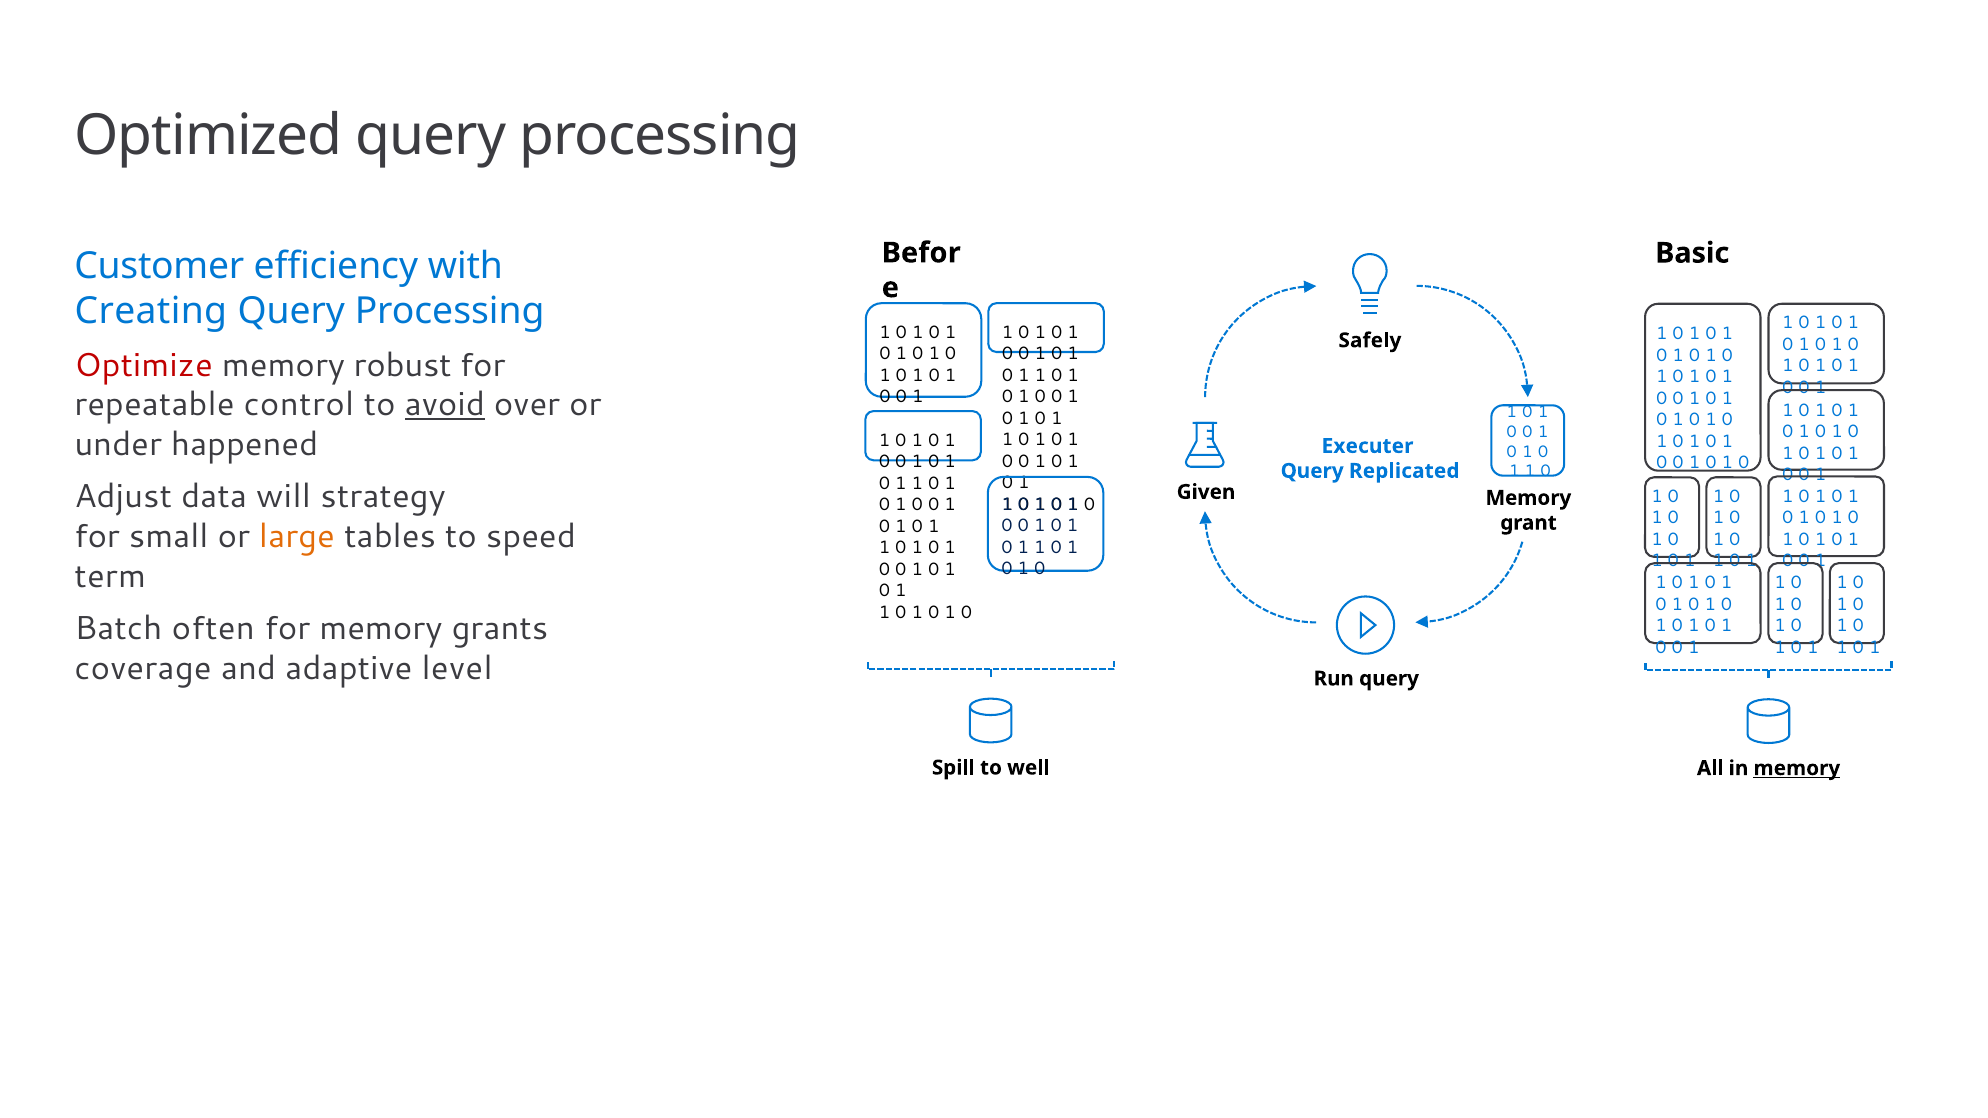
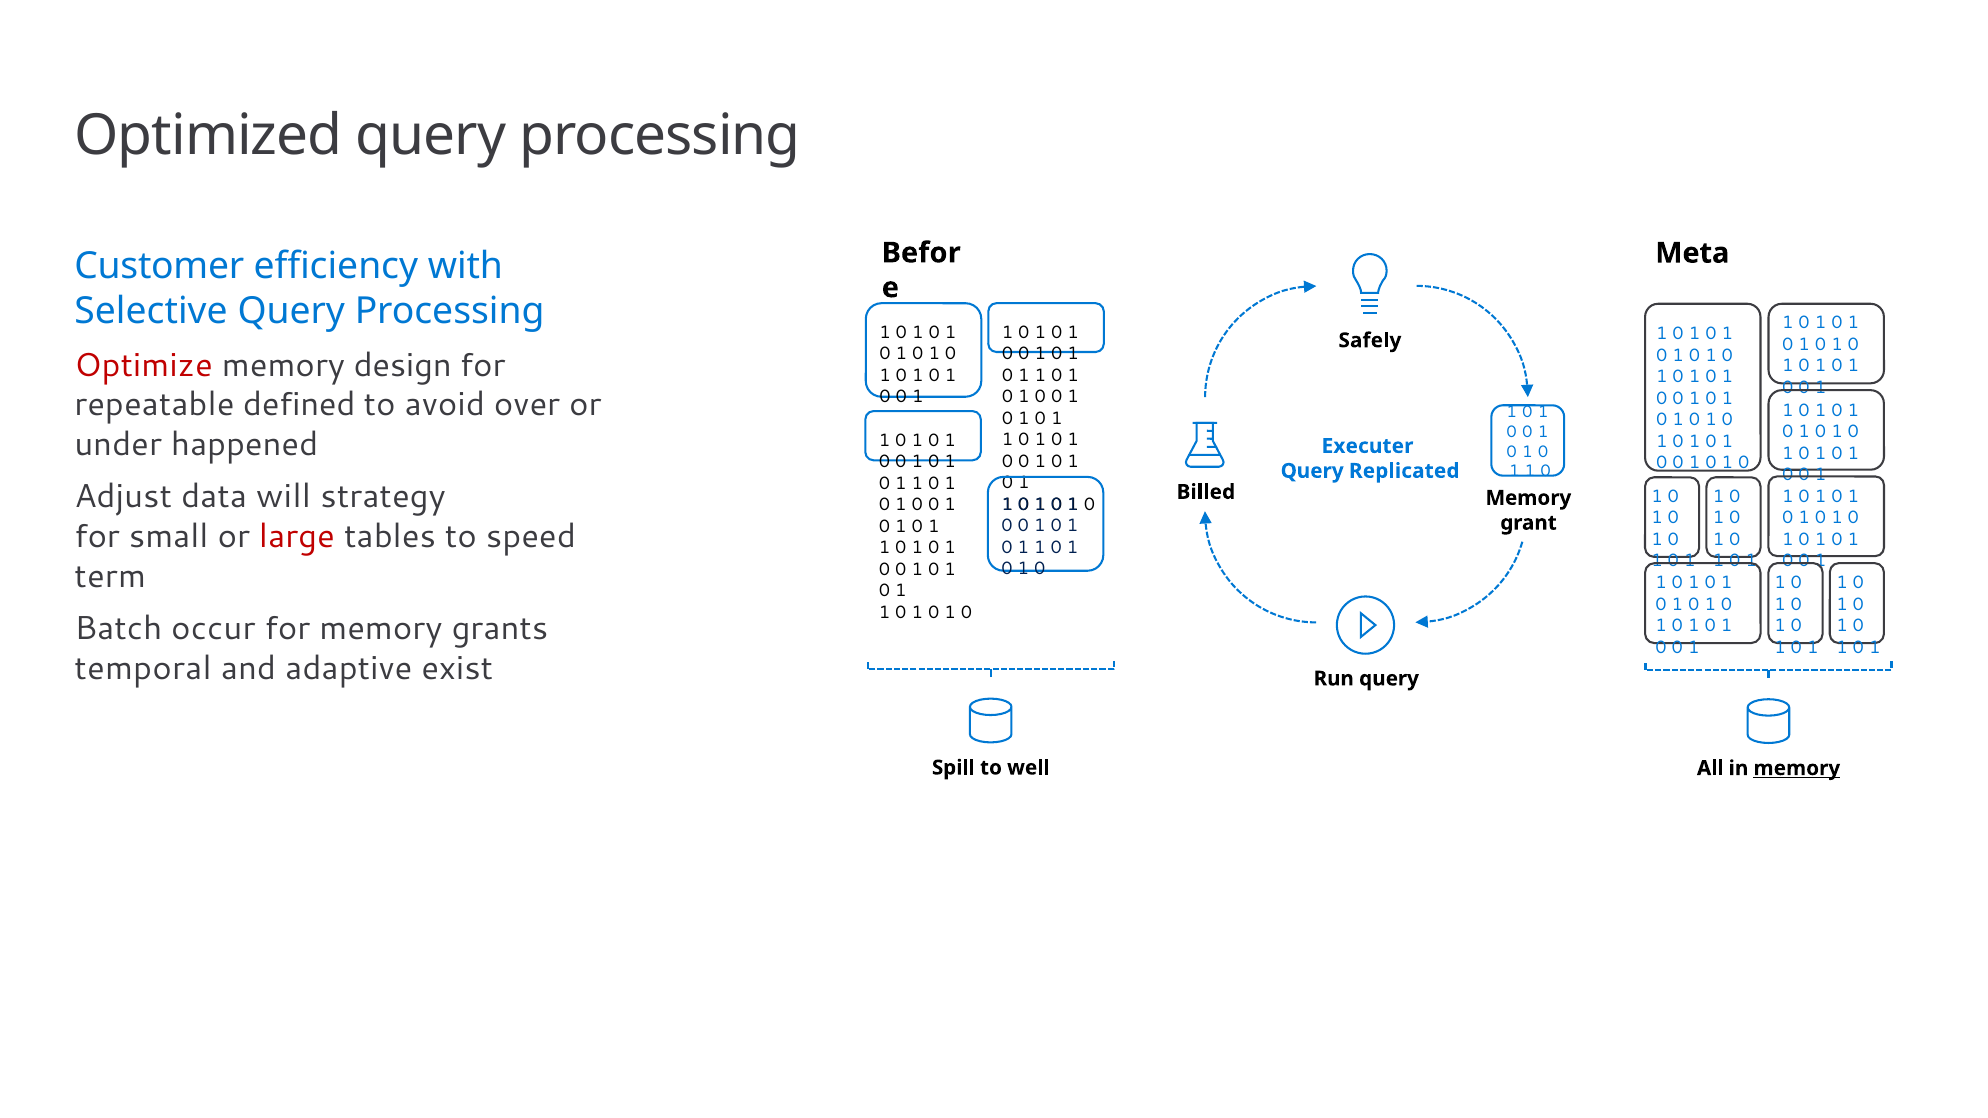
Basic: Basic -> Meta (1692, 253)
Creating: Creating -> Selective (151, 311)
robust: robust -> design (403, 365)
control: control -> defined (299, 405)
avoid underline: present -> none (445, 405)
Given: Given -> Billed (1206, 492)
large colour: orange -> red (297, 537)
often: often -> occur (213, 628)
coverage: coverage -> temporal (143, 668)
level: level -> exist (457, 668)
